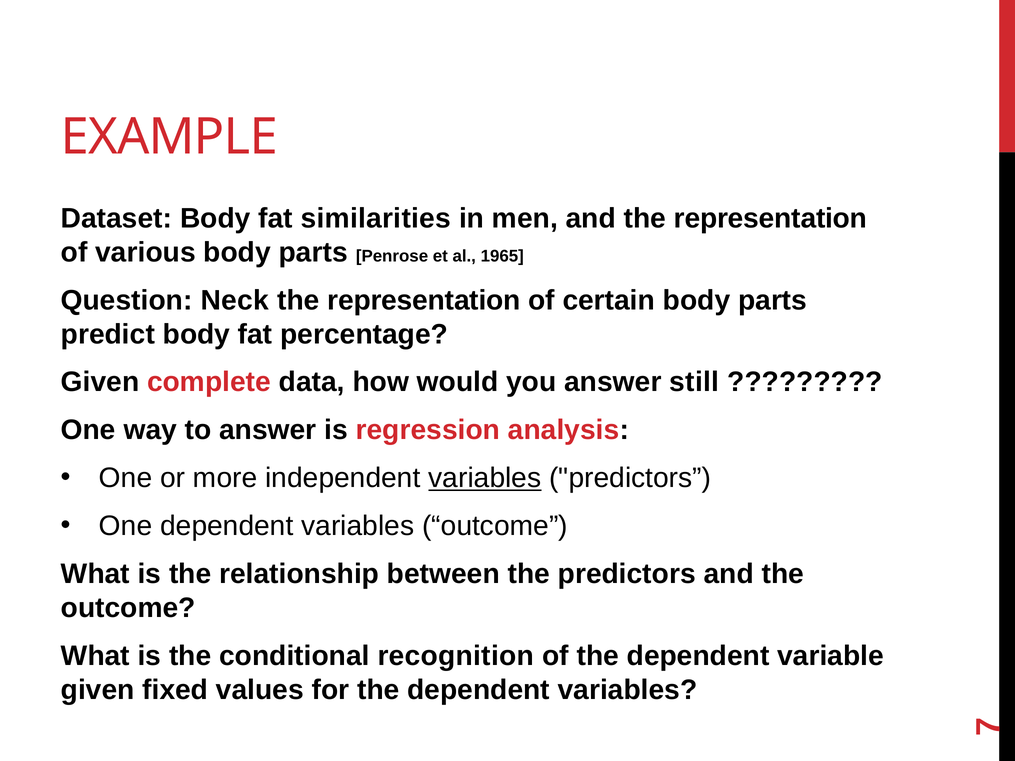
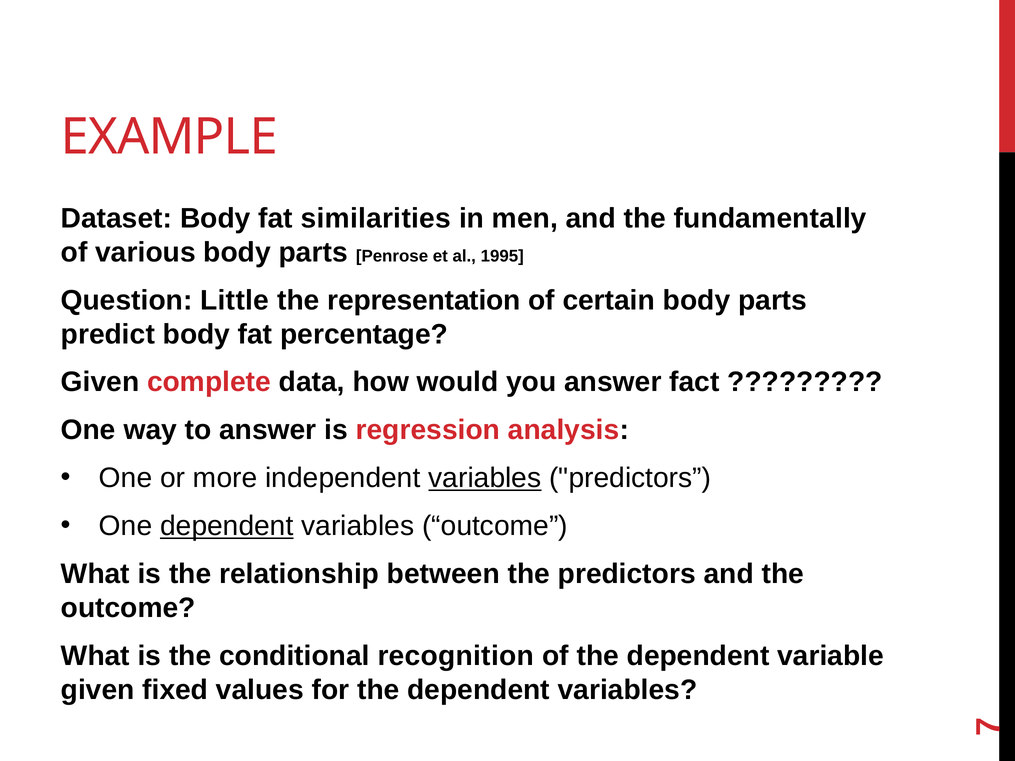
and the representation: representation -> fundamentally (770, 219)
1965: 1965 -> 1995 (502, 256)
Neck: Neck -> Little (235, 300)
still: still -> fact (694, 382)
dependent underline: none -> present (227, 526)
